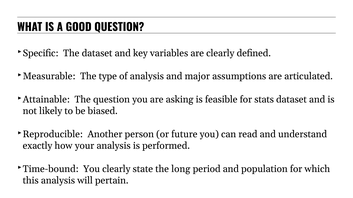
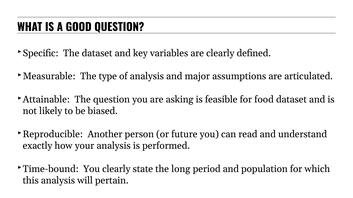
stats: stats -> food (264, 100)
